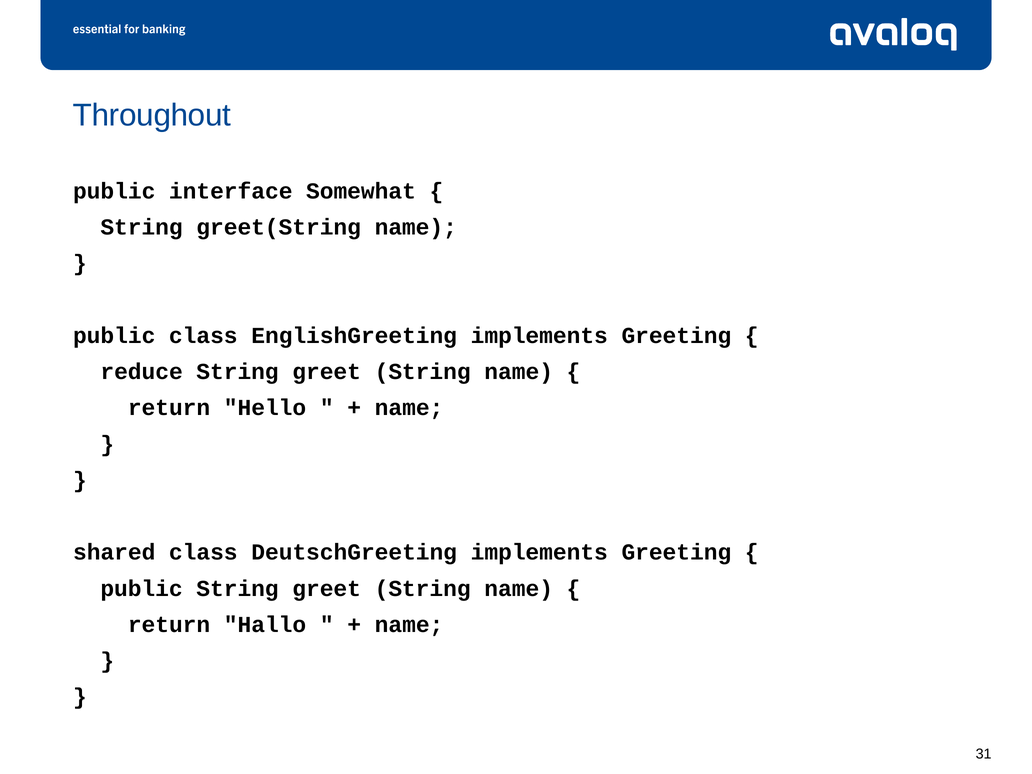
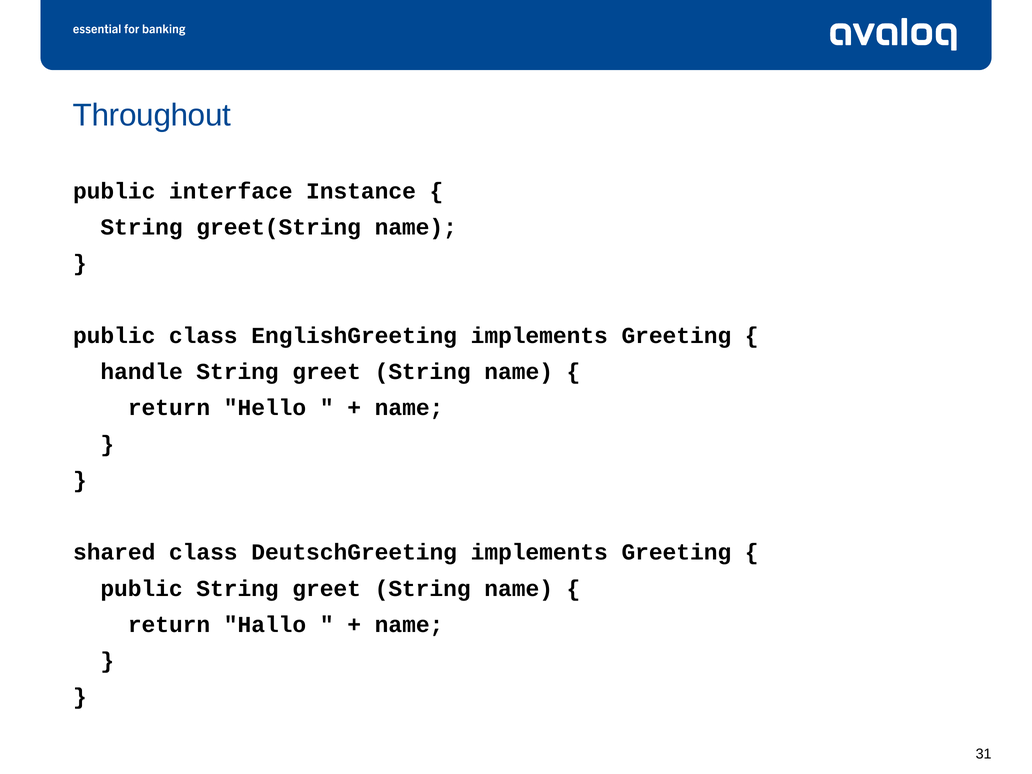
Somewhat: Somewhat -> Instance (361, 191)
reduce: reduce -> handle (142, 372)
